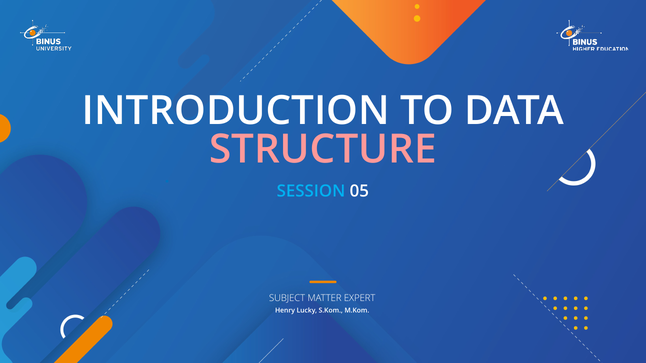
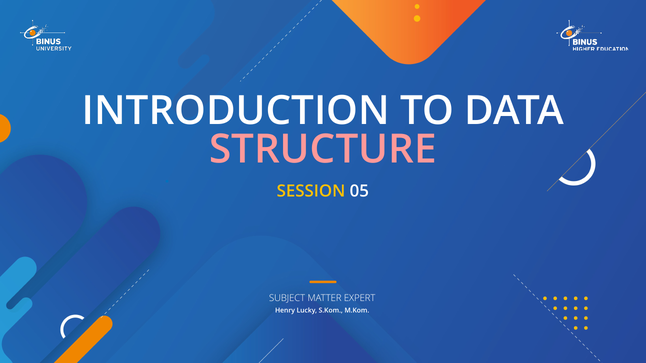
SESSION colour: light blue -> yellow (311, 192)
